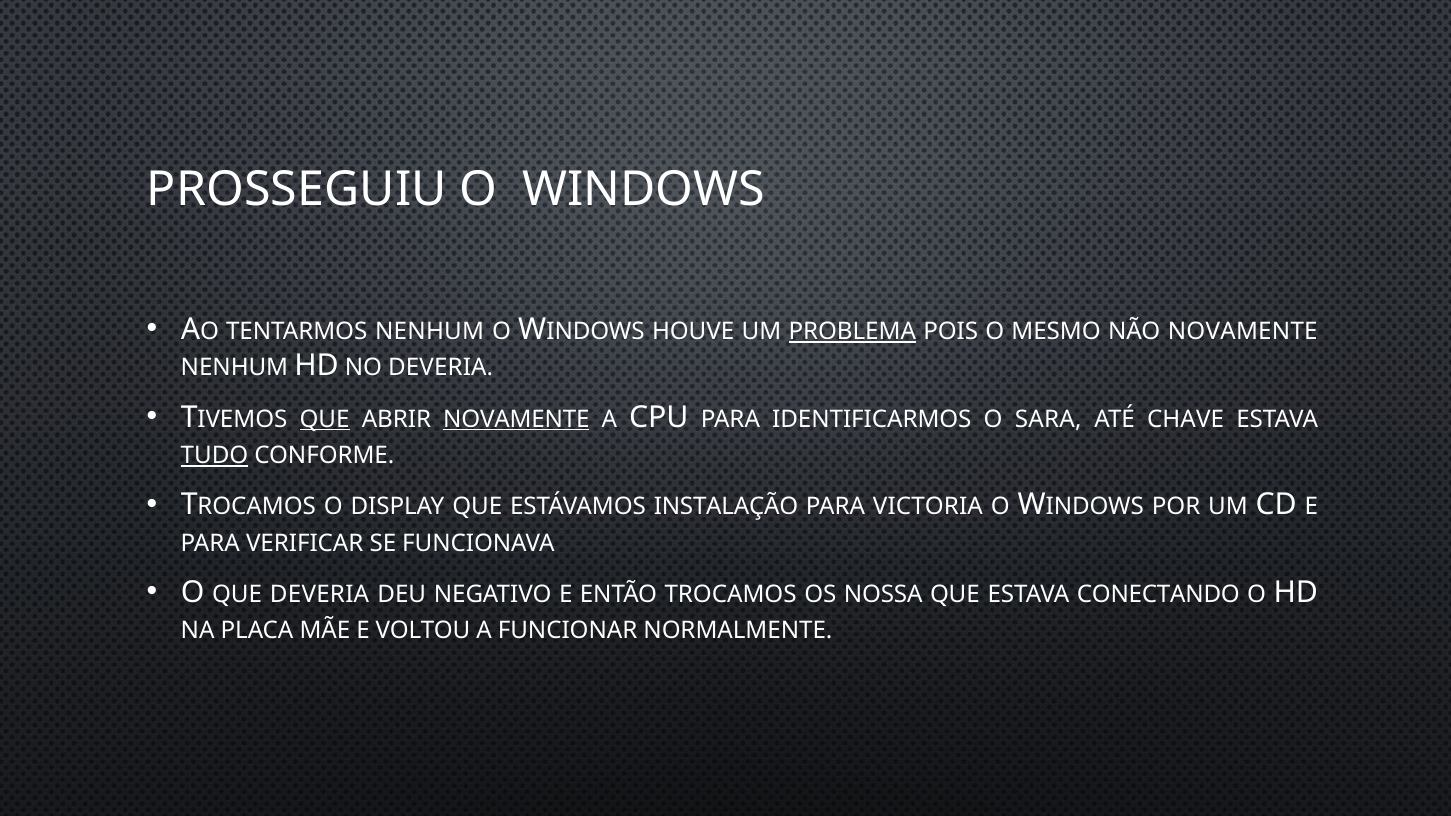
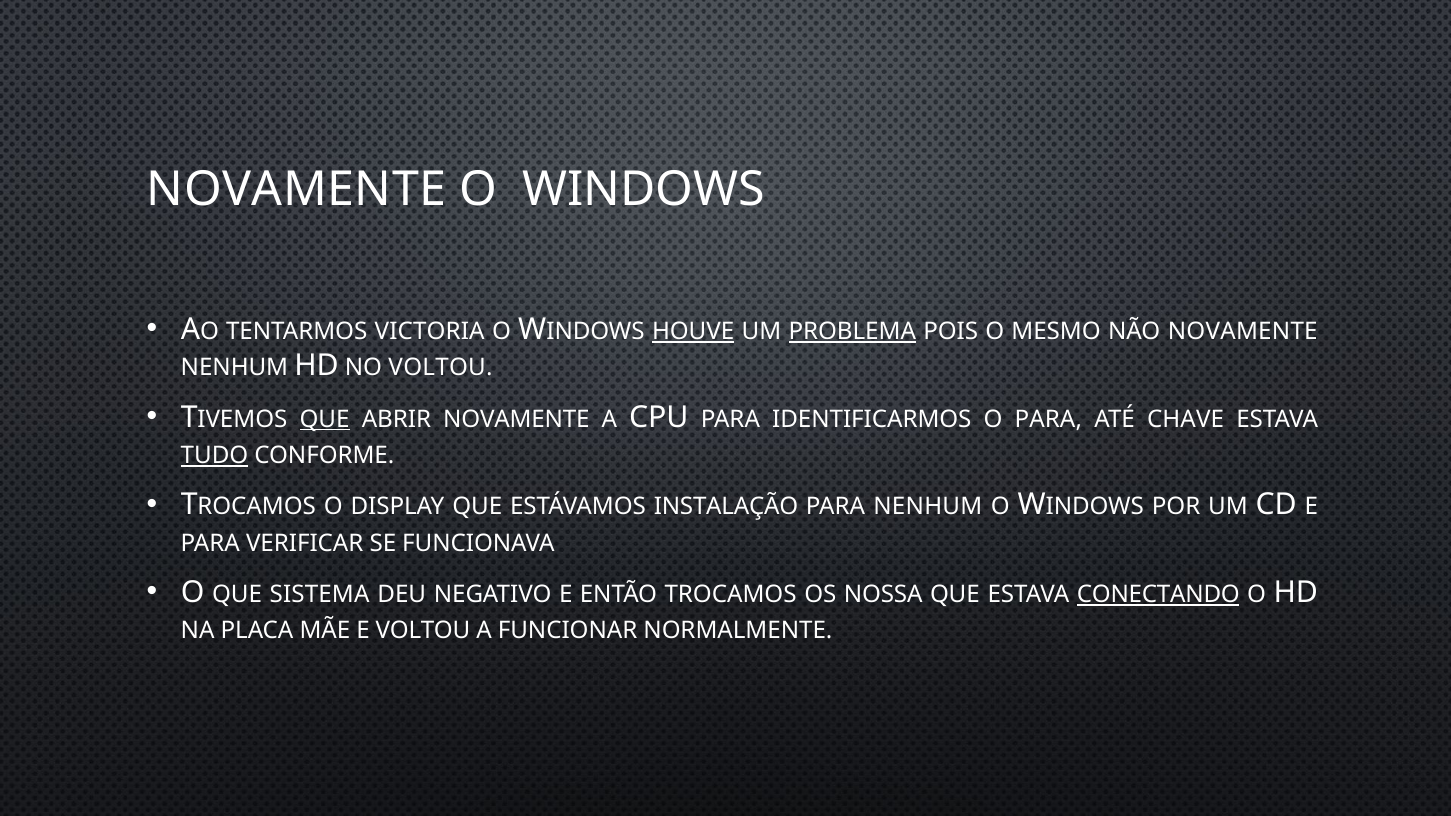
PROSSEGUIU: PROSSEGUIU -> NOVAMENTE (297, 189)
TENTARMOS NENHUM: NENHUM -> VICTORIA (430, 332)
HOUVE underline: none -> present (693, 332)
NO DEVERIA: DEVERIA -> VOLTOU (441, 368)
NOVAMENTE underline: present -> none (516, 419)
O SARA: SARA -> PARA (1048, 419)
PARA VICTORIA: VICTORIA -> NENHUM (928, 507)
QUE DEVERIA: DEVERIA -> SISTEMA (320, 595)
CONECTANDO underline: none -> present (1158, 595)
